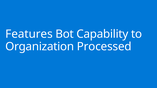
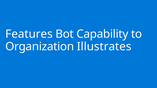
Processed: Processed -> Illustrates (104, 47)
